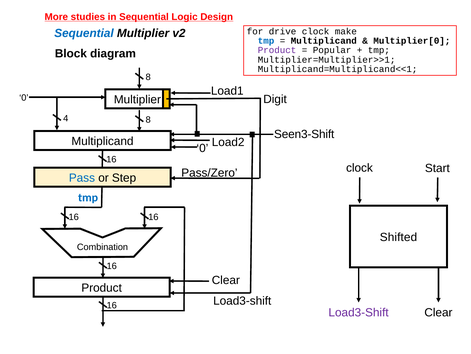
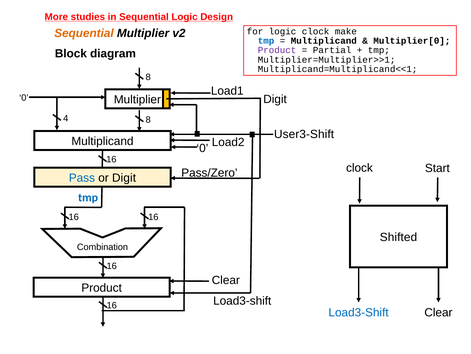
Sequential colour: blue -> orange (84, 33)
for drive: drive -> logic (283, 31)
Popular: Popular -> Partial (332, 50)
Seen3-Shift: Seen3-Shift -> User3-Shift (304, 134)
or Step: Step -> Digit (124, 178)
Load3-Shift colour: purple -> blue (359, 312)
